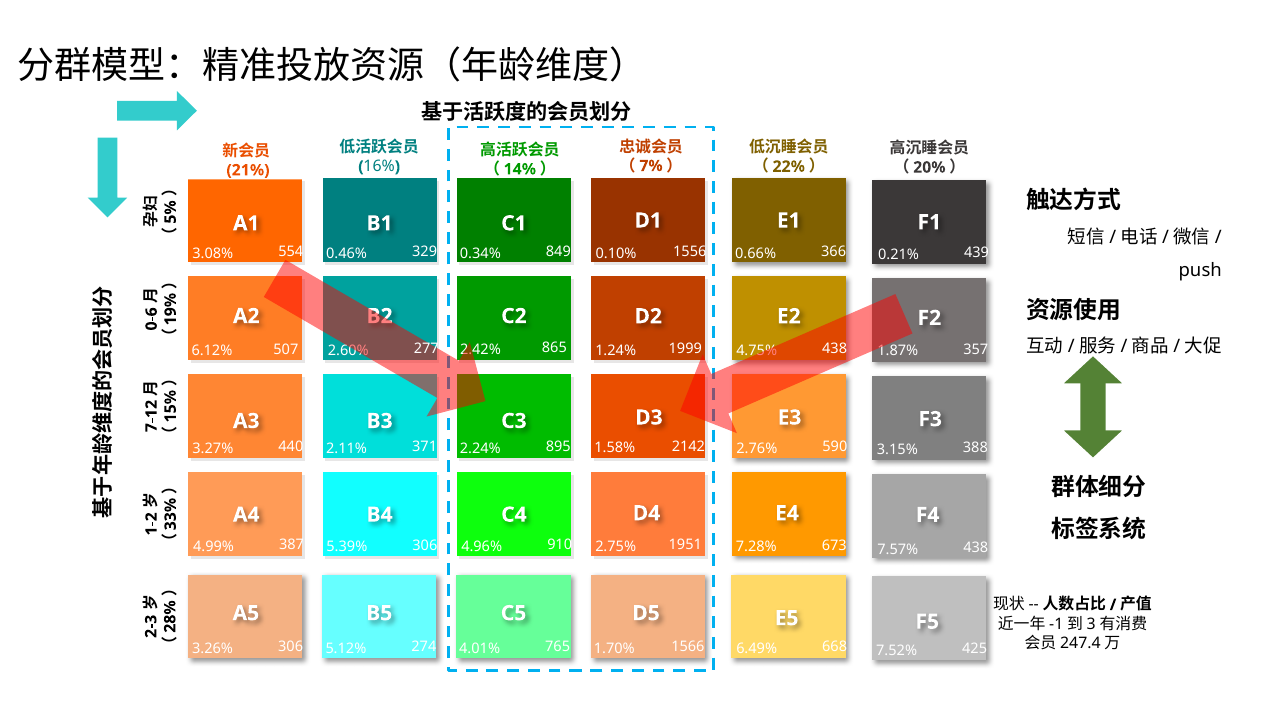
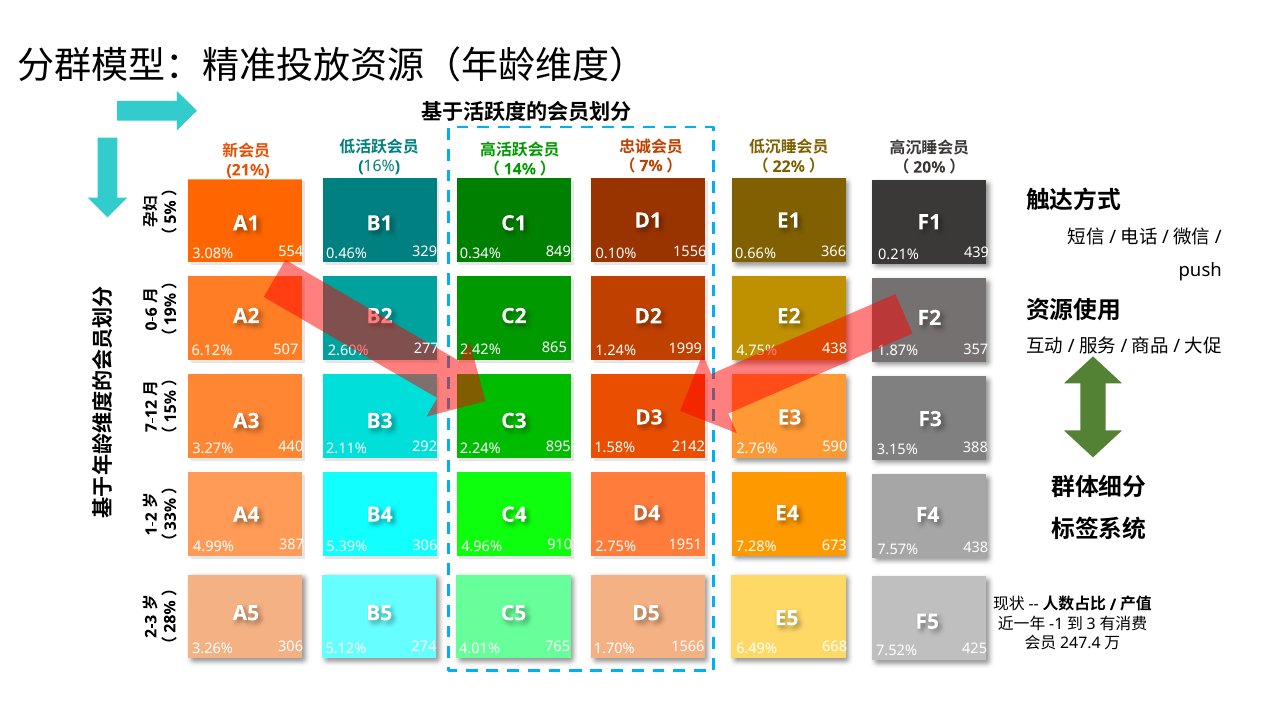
371: 371 -> 292 (425, 446)
